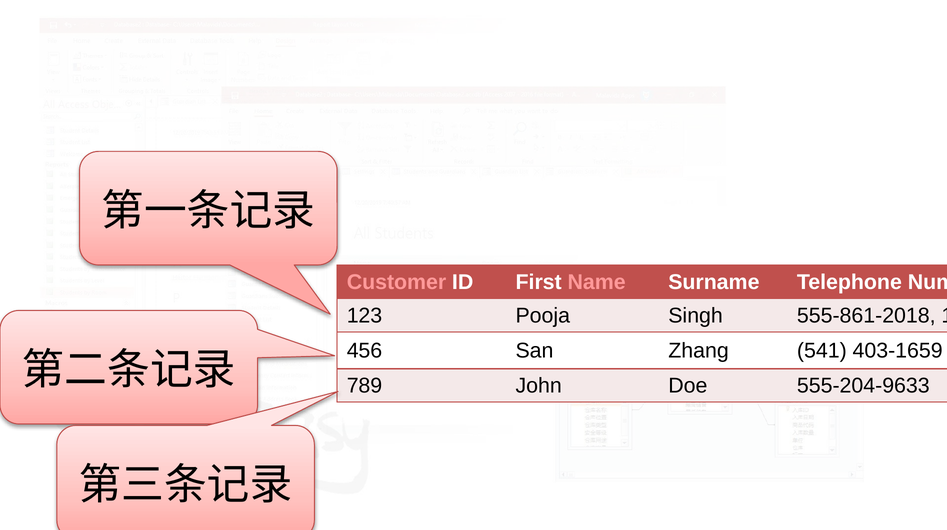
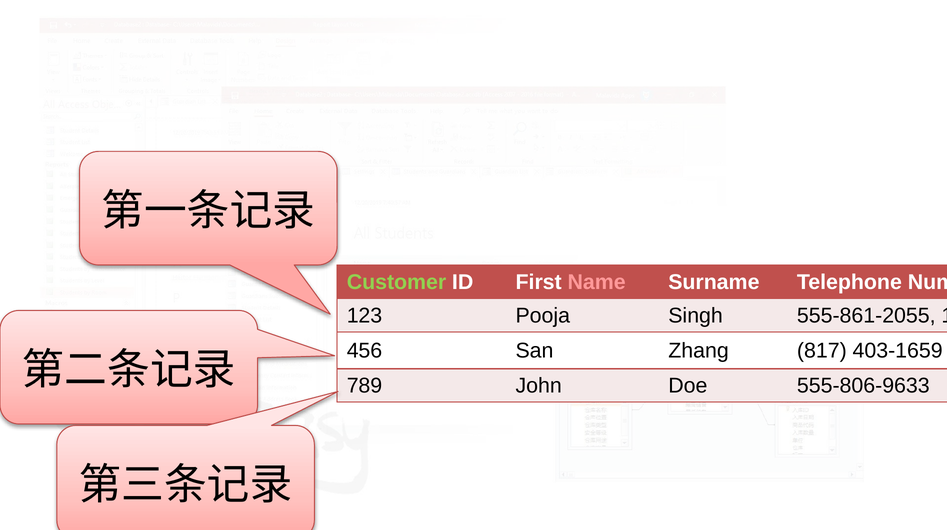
Customer colour: pink -> light green (397, 282)
555-861-2018: 555-861-2018 -> 555-861-2055 (866, 316)
541: 541 -> 817 (822, 351)
555-204-9633: 555-204-9633 -> 555-806-9633 (863, 386)
